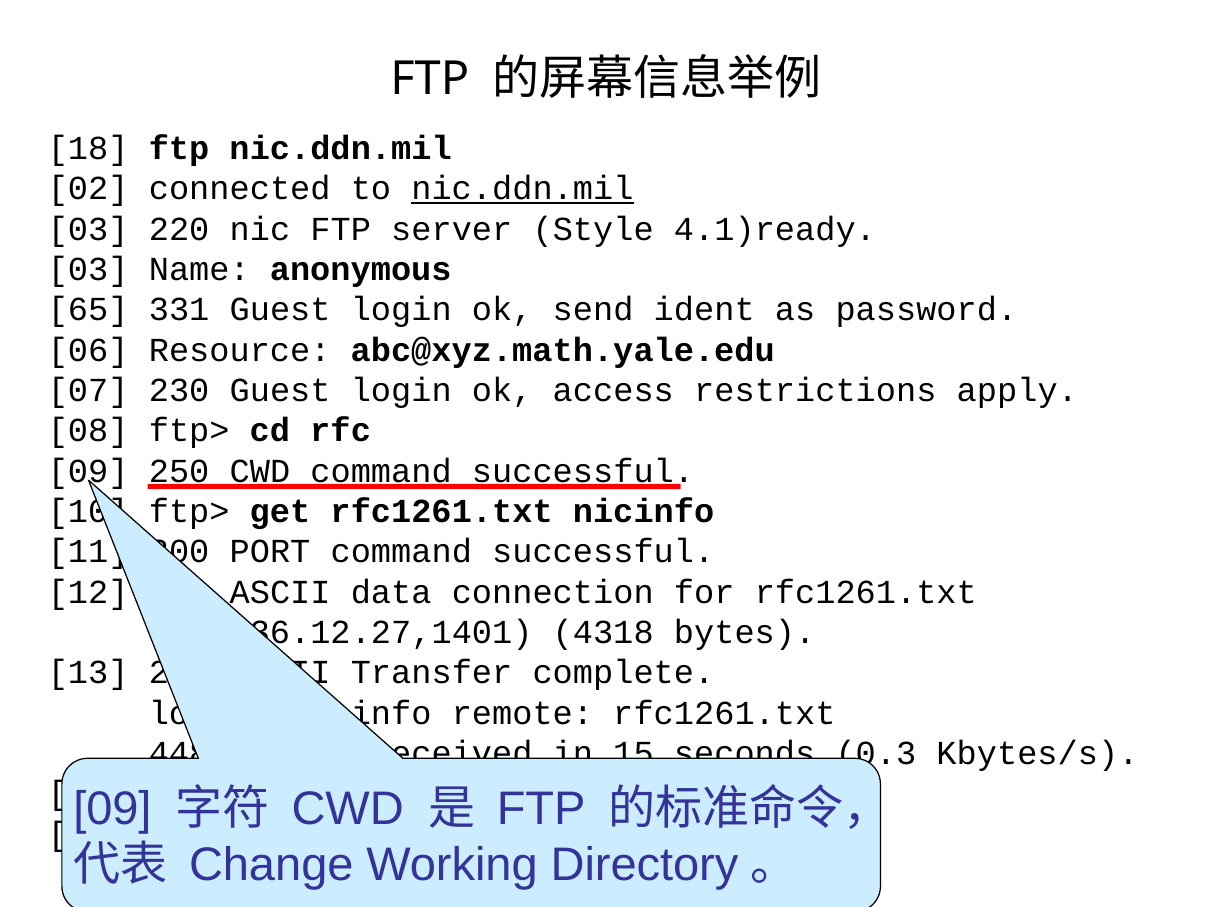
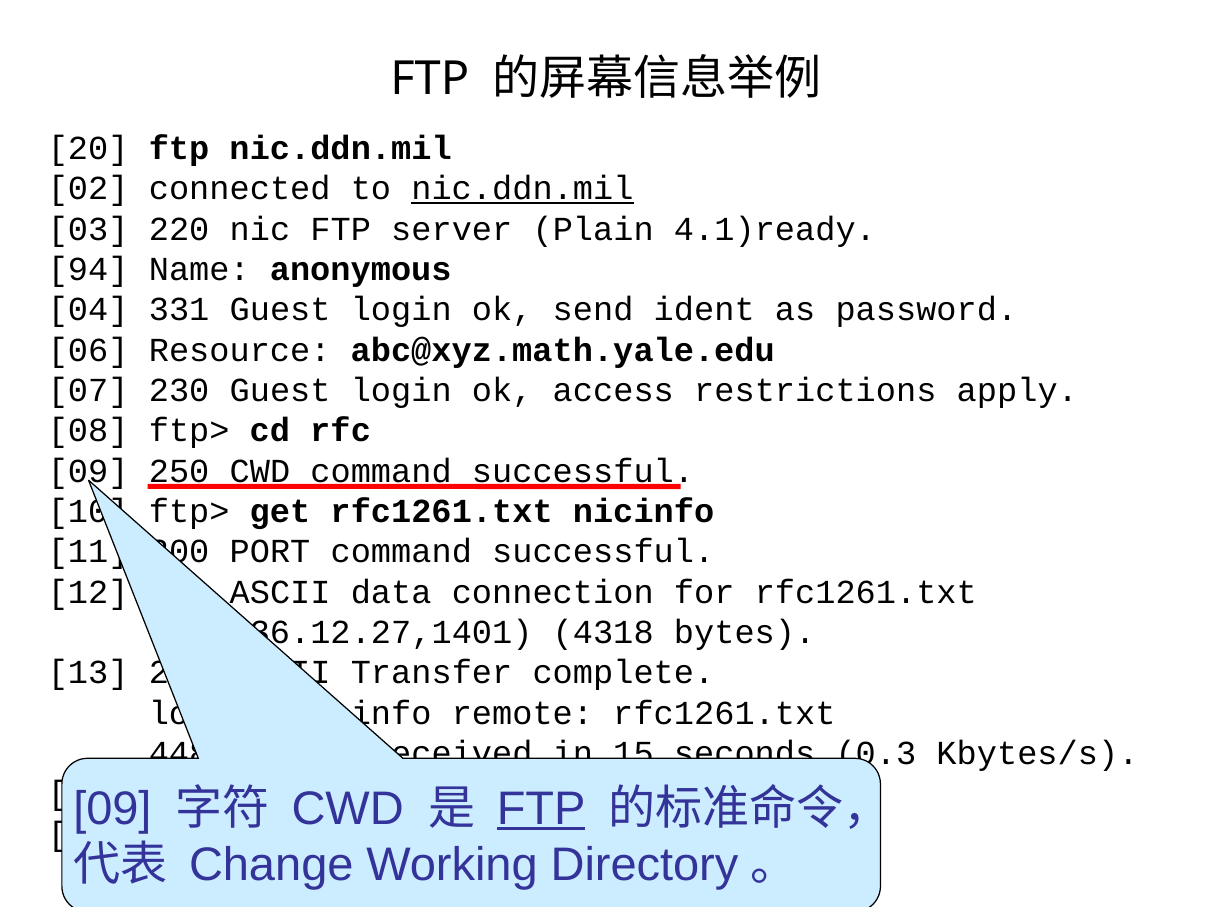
18: 18 -> 20 (88, 148)
Style: Style -> Plain (593, 229)
03: 03 -> 94 (88, 269)
65: 65 -> 04 (88, 310)
FTP underline: none -> present (541, 808)
